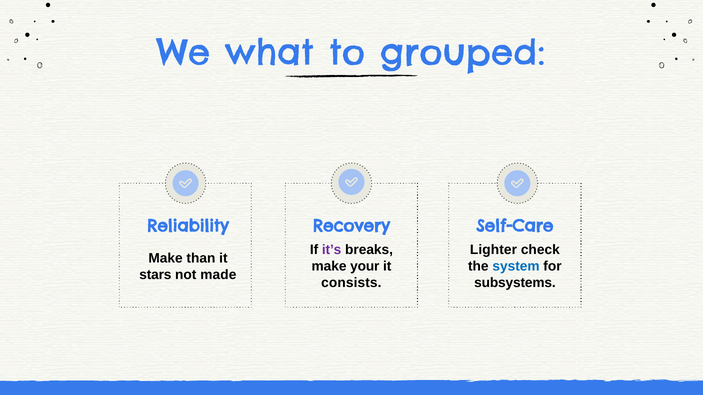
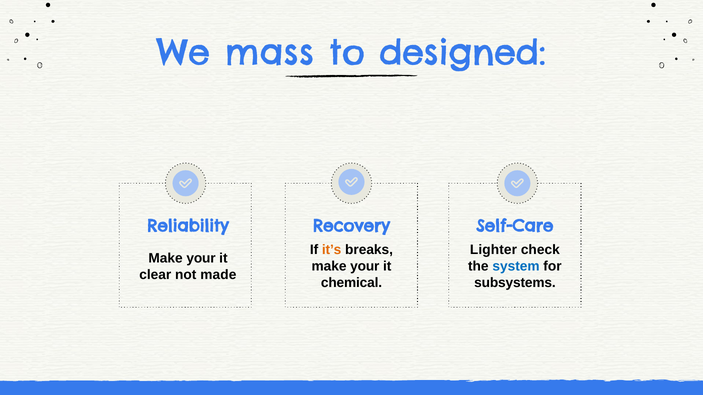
what: what -> mass (270, 53)
grouped: grouped -> designed (463, 53)
it’s colour: purple -> orange (332, 250)
than: than -> your (201, 258)
stars: stars -> clear (155, 275)
consists: consists -> chemical (352, 283)
